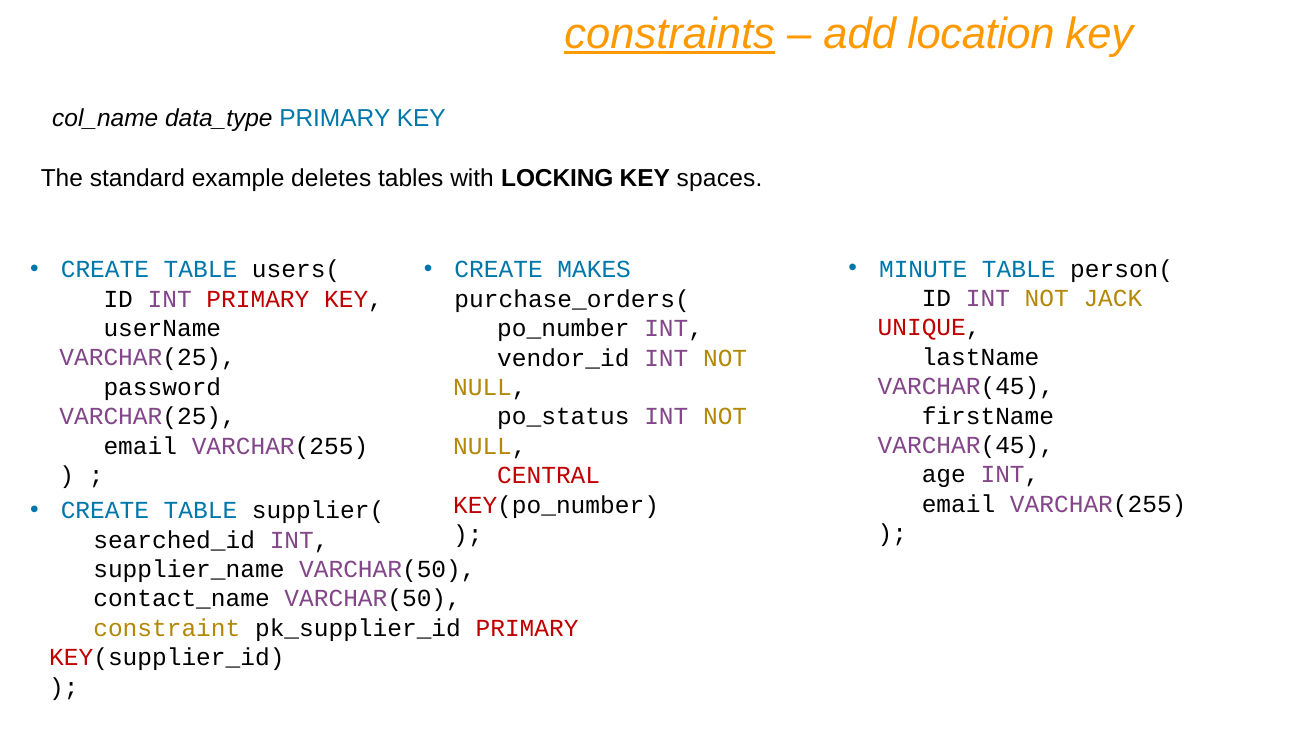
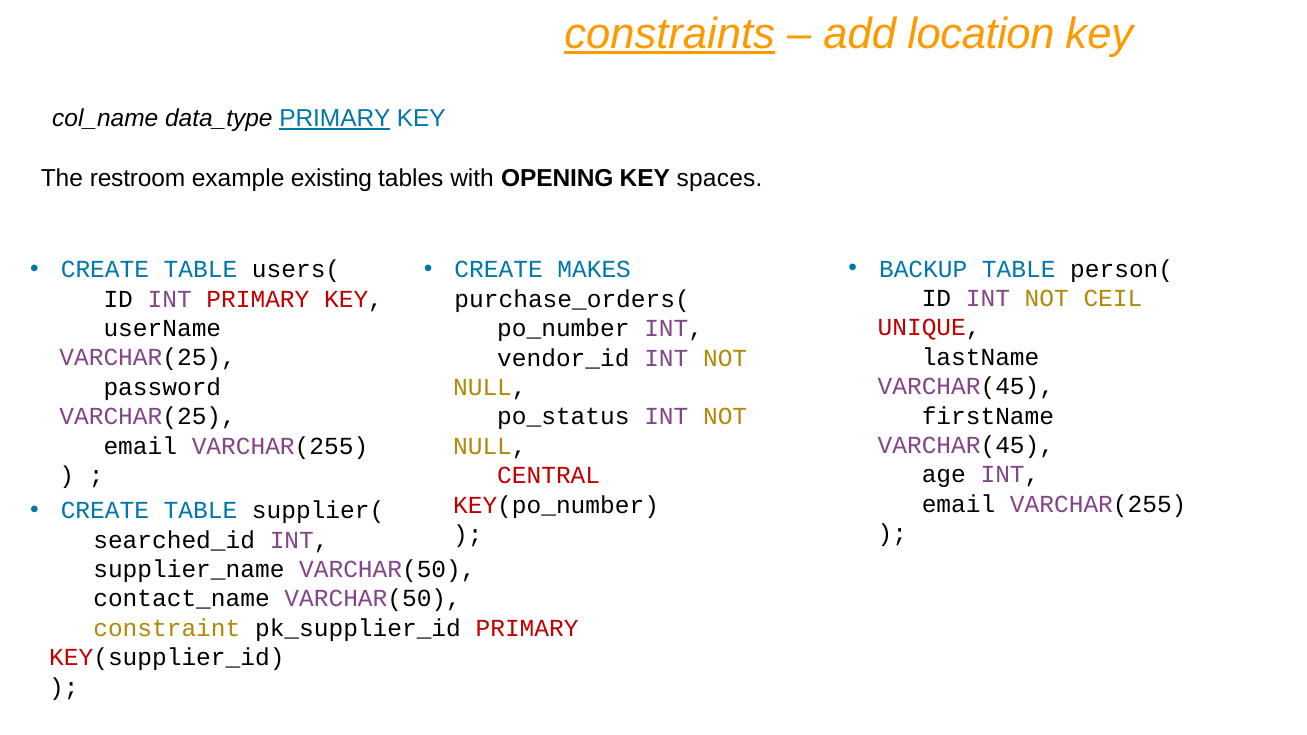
PRIMARY underline: none -> present (335, 119)
standard: standard -> restroom (137, 179)
deletes: deletes -> existing (331, 179)
LOCKING: LOCKING -> OPENING (557, 179)
MINUTE: MINUTE -> BACKUP (923, 269)
JACK: JACK -> CEIL (1113, 299)
